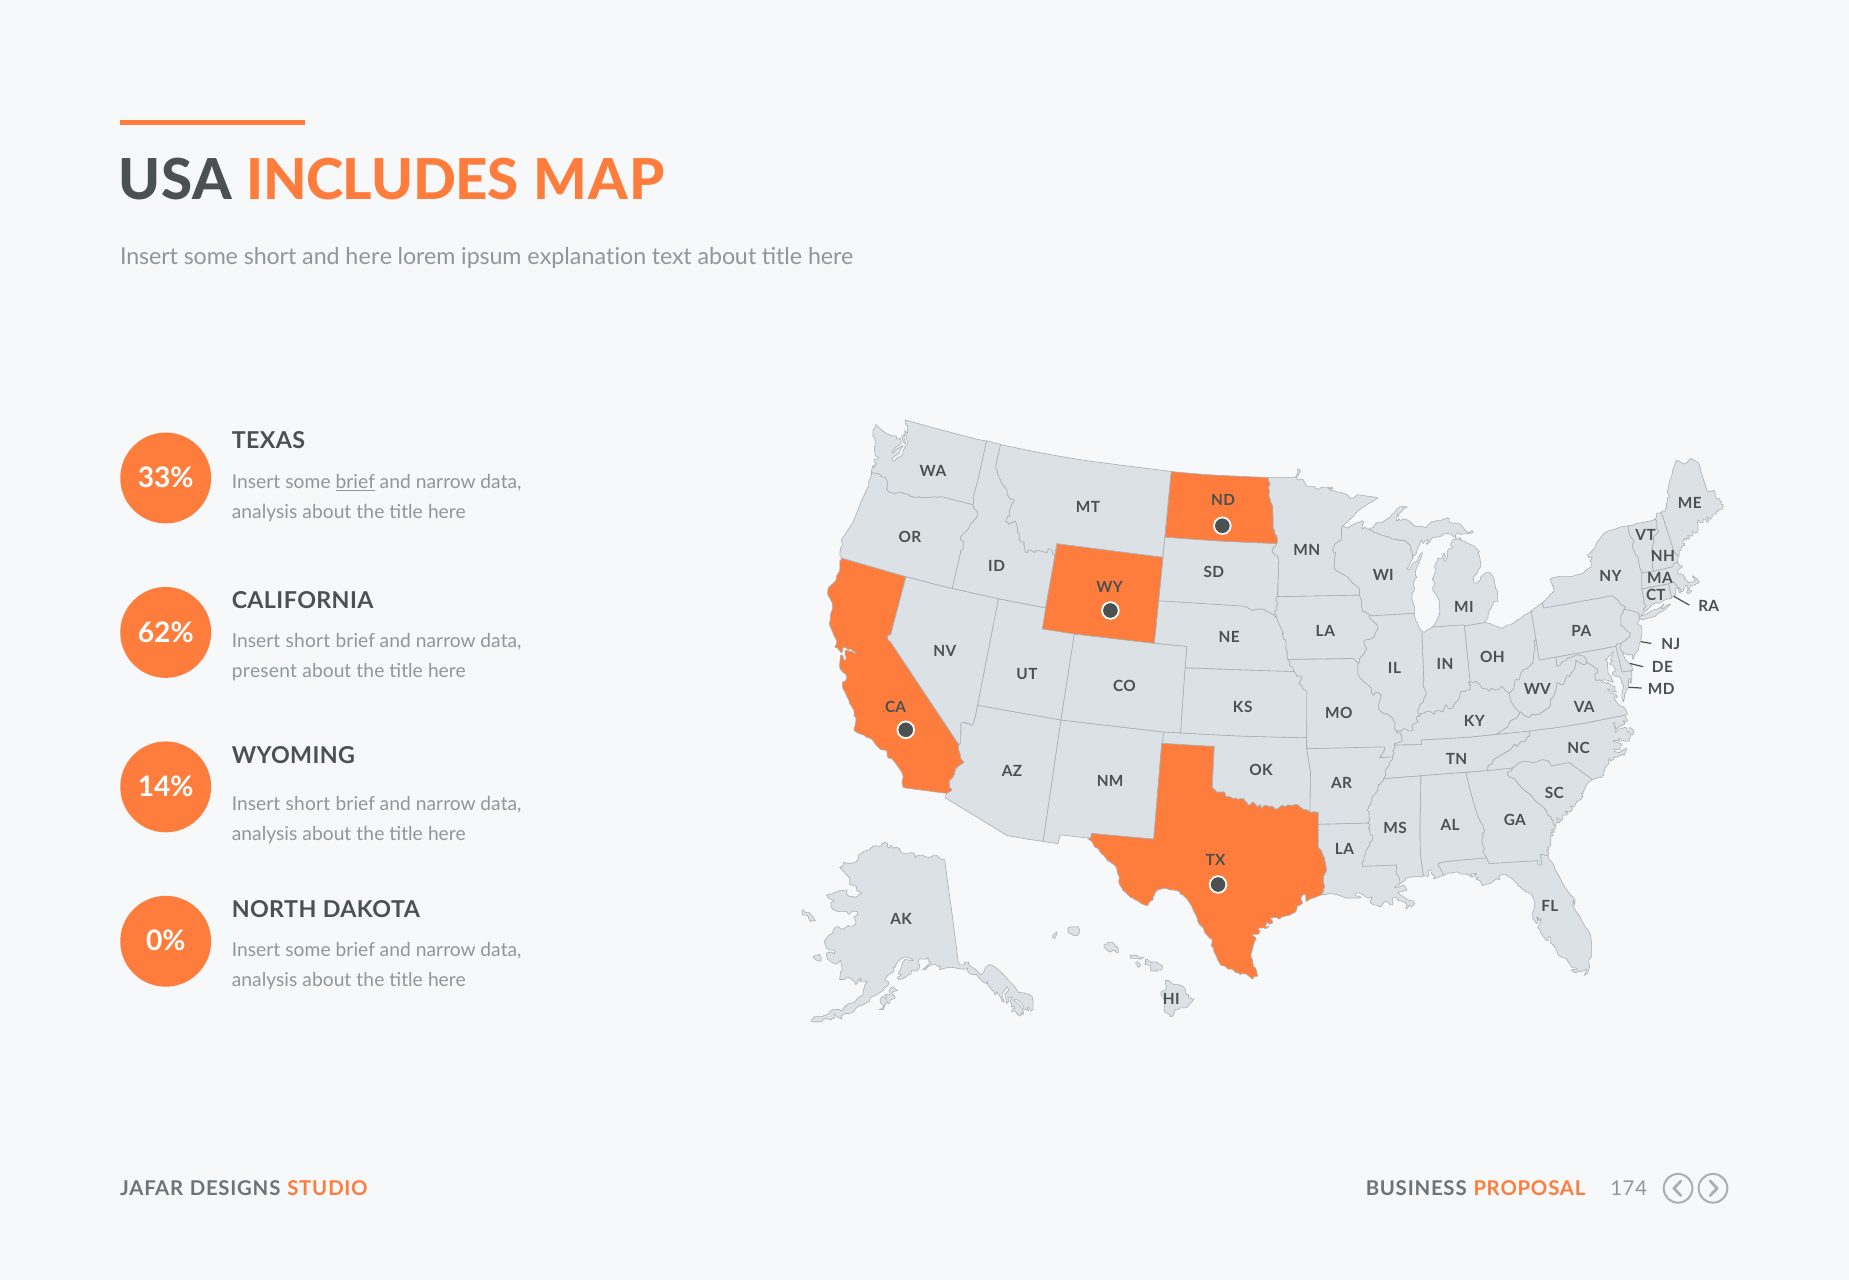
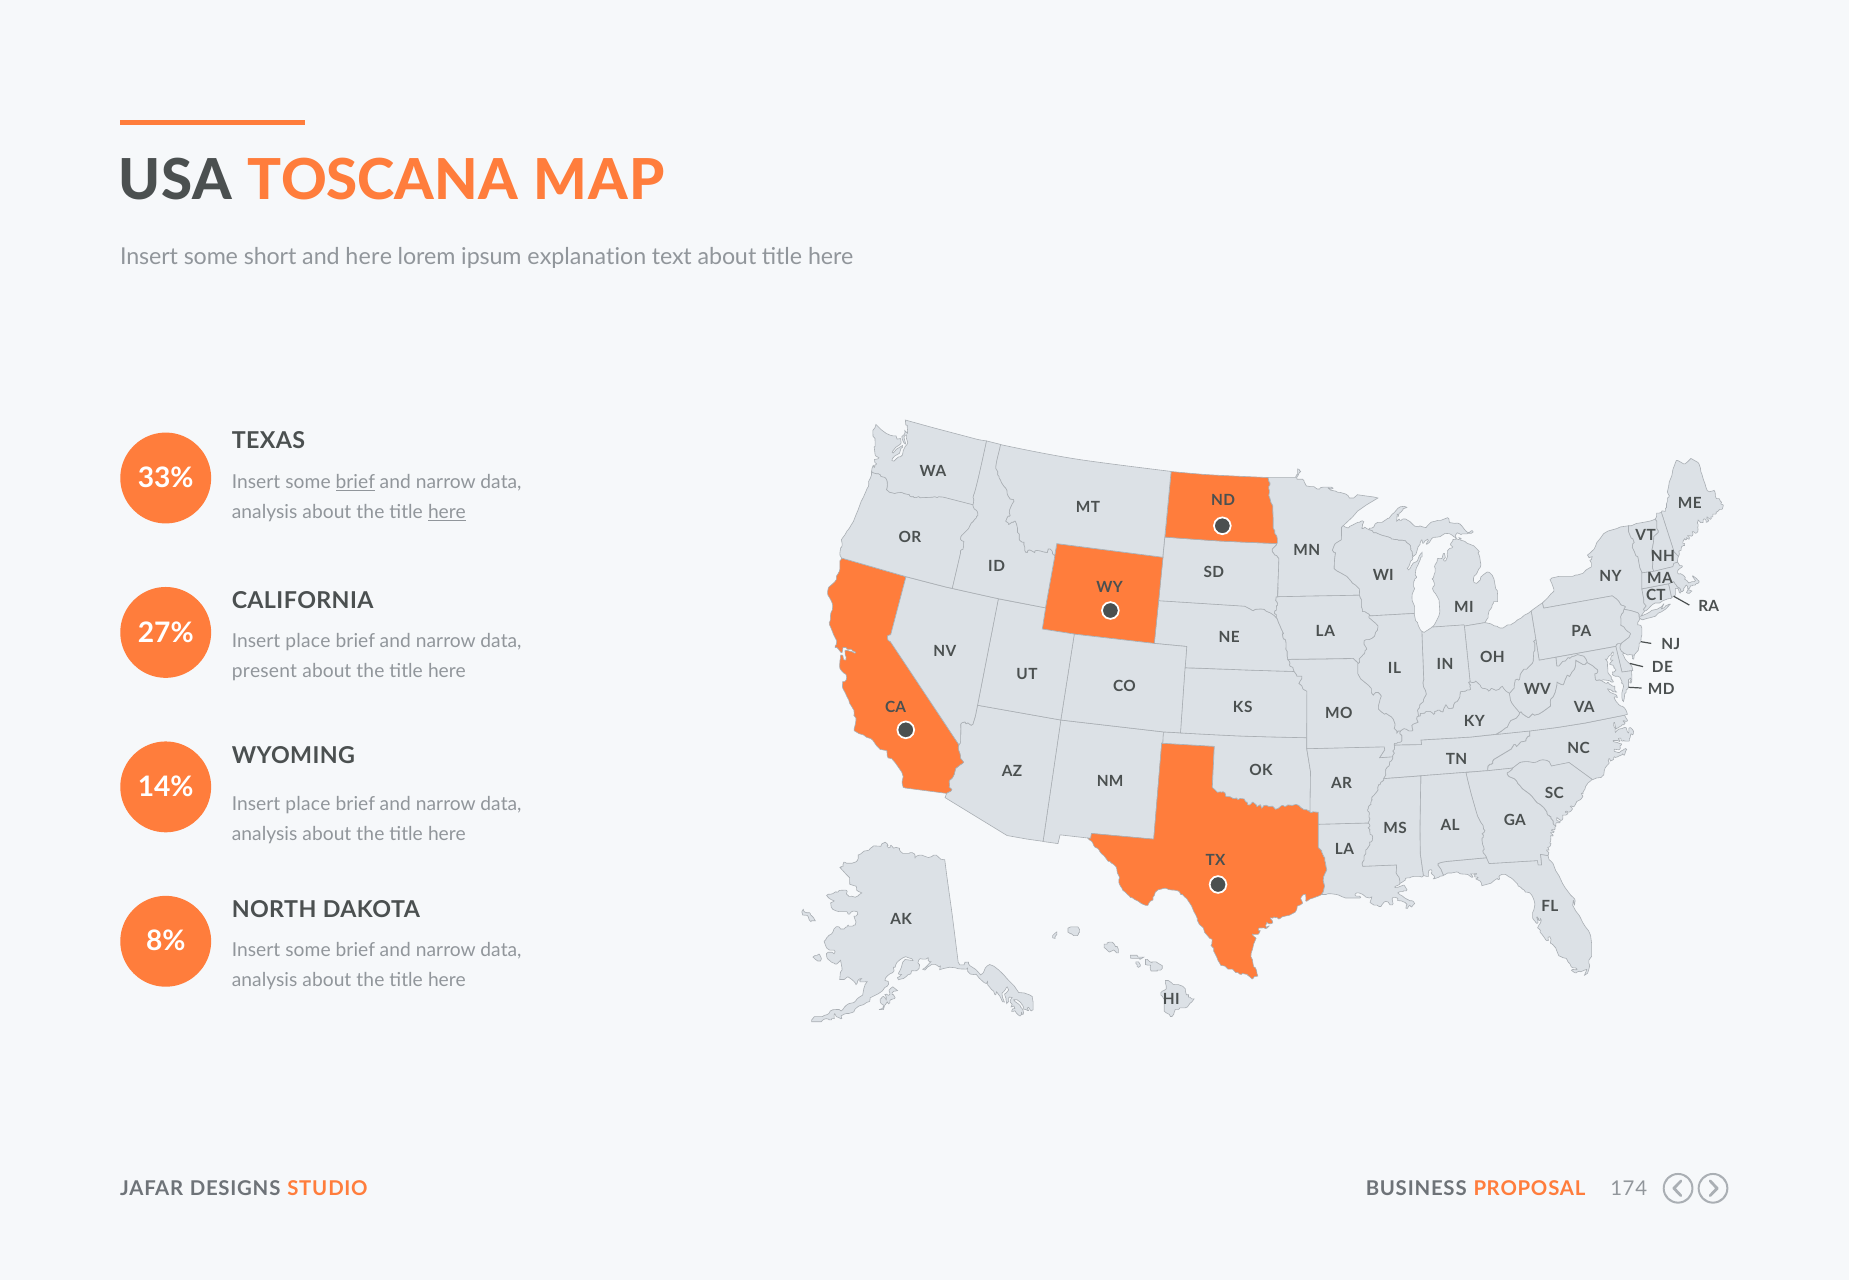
INCLUDES: INCLUDES -> TOSCANA (382, 181)
here underline: none -> present (447, 512)
62%: 62% -> 27% (166, 633)
short: short -> place (308, 642)
short: short -> place (308, 804)
0%: 0% -> 8% (166, 942)
